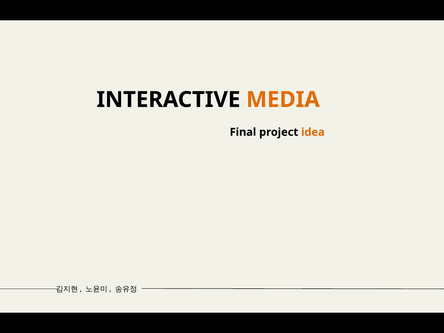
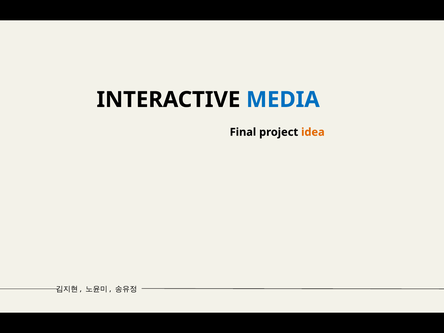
MEDIA colour: orange -> blue (283, 100)
